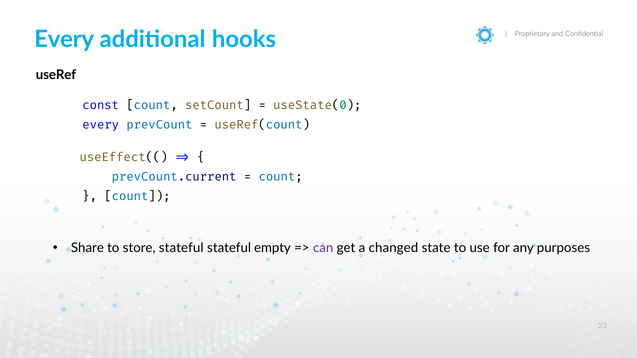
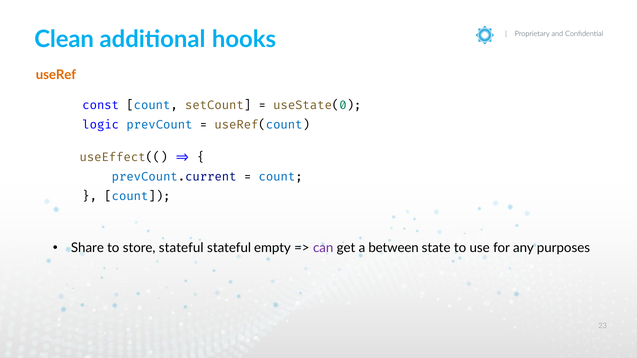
Every: Every -> Clean (64, 40)
useRef colour: black -> orange (56, 75)
every: every -> logic (101, 125)
changed: changed -> between (394, 248)
